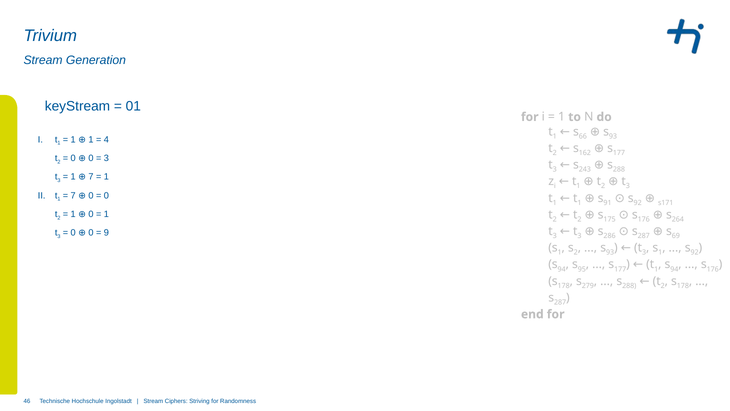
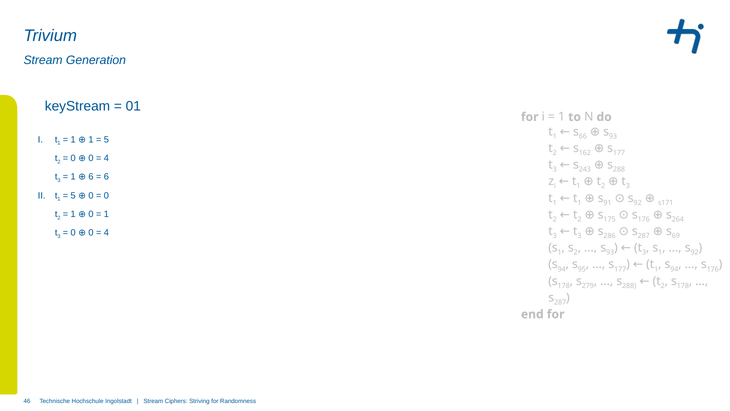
4: 4 -> 5 (106, 139)
3: 3 -> 4 (106, 158)
1 7: 7 -> 6 (91, 177)
1: 1 -> 6 (106, 177)
7: 7 -> 5 (73, 195)
9: 9 -> 4 (106, 233)
